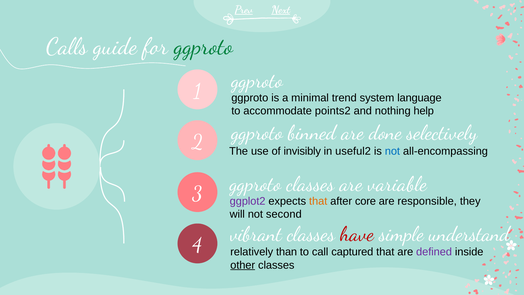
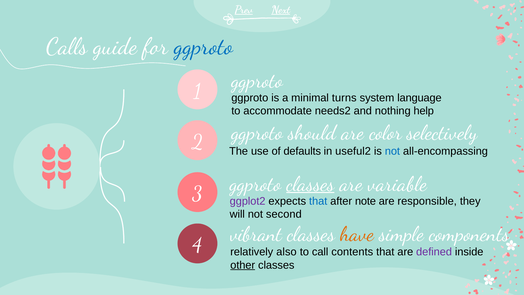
ggproto colour: green -> blue (204, 46)
trend: trend -> turns (344, 98)
points2: points2 -> needs2 (333, 111)
binned: binned -> should (312, 132)
done: done -> color (386, 132)
invisibly: invisibly -> defaults (302, 151)
classes underline: none -> present (310, 184)
that colour: orange -> blue (318, 201)
core: core -> note (365, 201)
have colour: red -> orange (357, 234)
understand: understand -> components (469, 234)
than: than -> also (286, 252)
captured: captured -> contents (352, 252)
